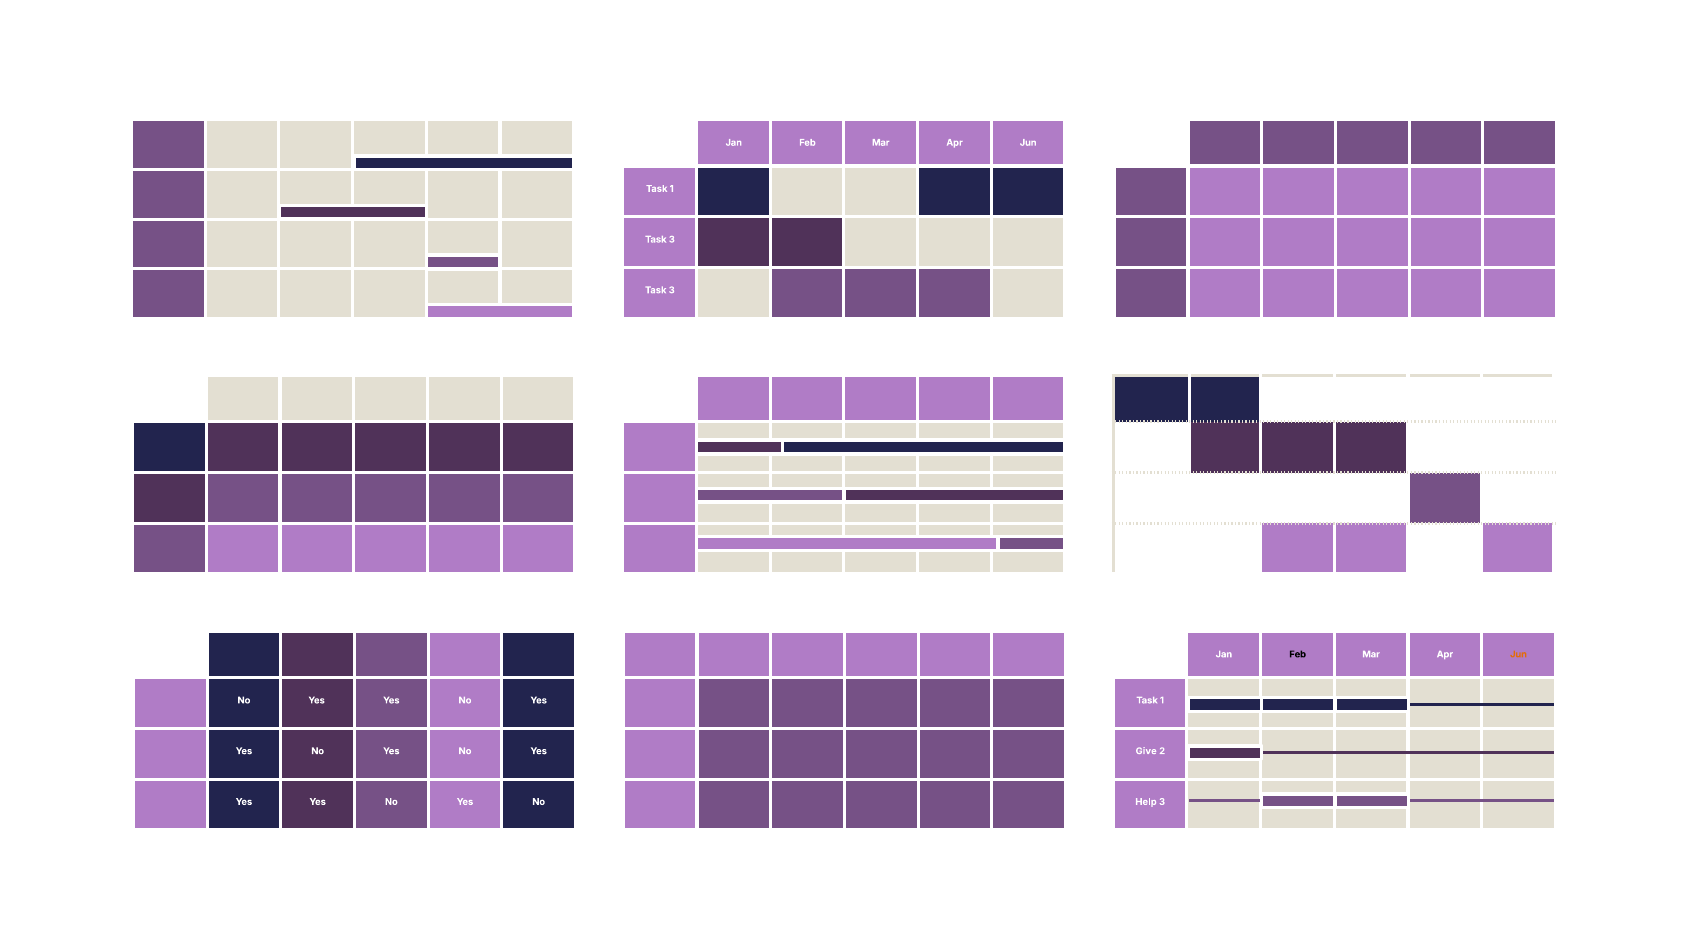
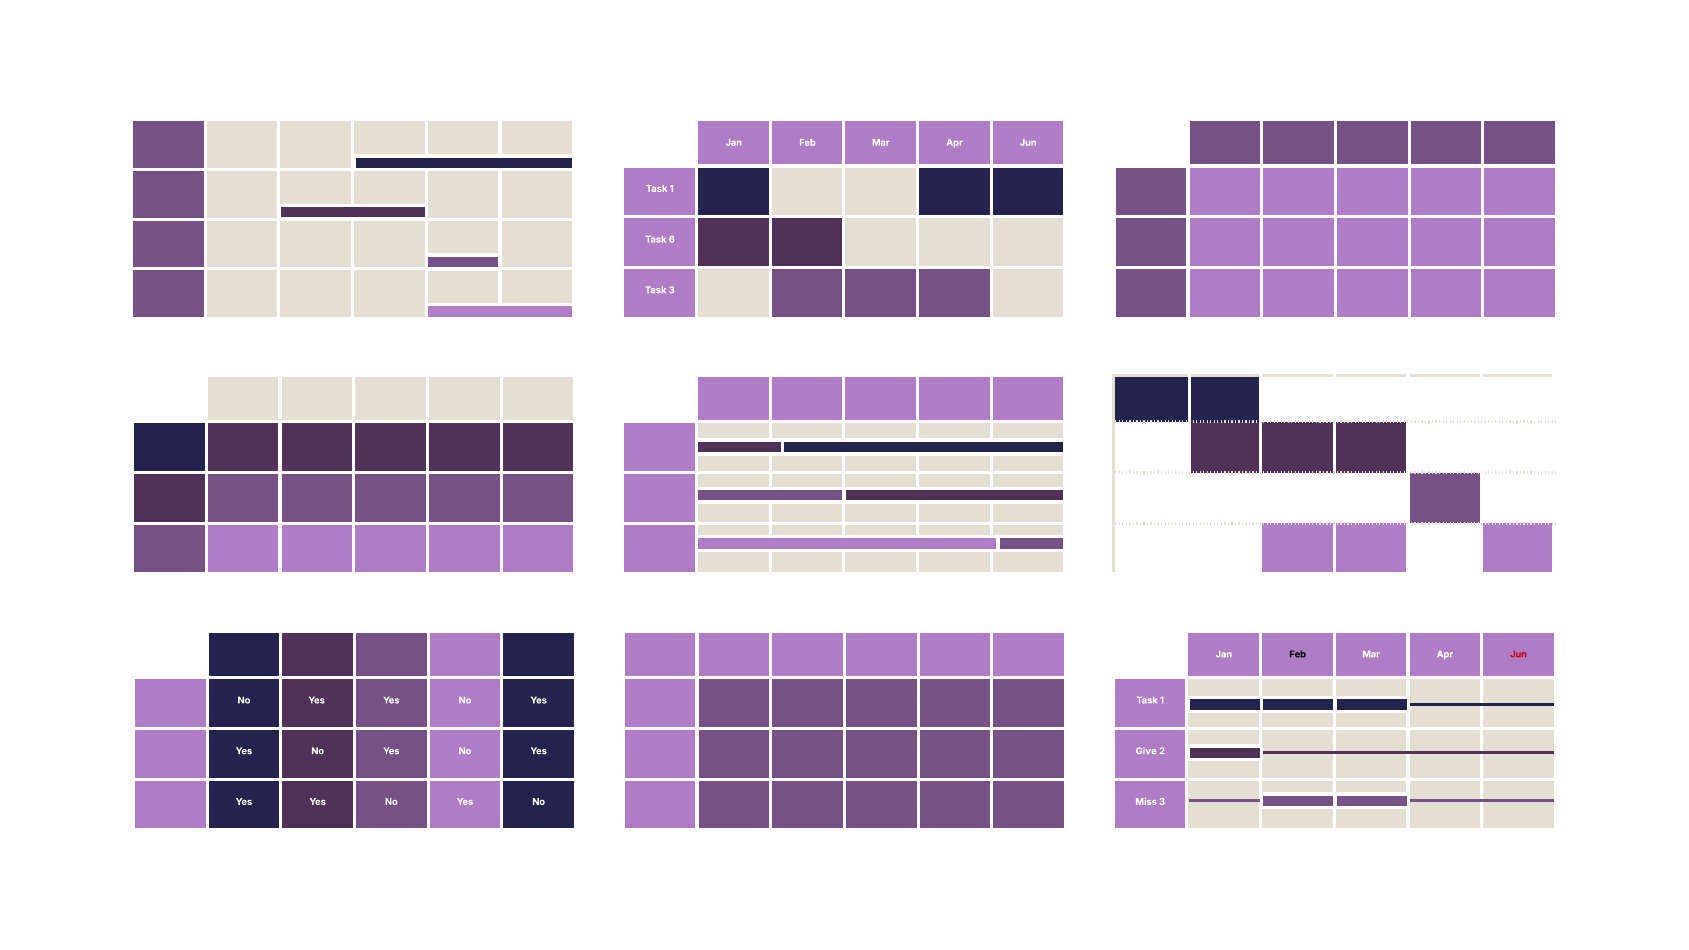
3: 3 -> 6 (672, 239)
Jun colour: orange -> red (1519, 654)
Help: Help -> Miss (1146, 802)
